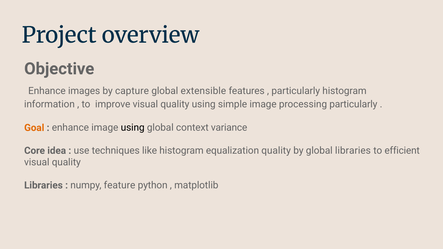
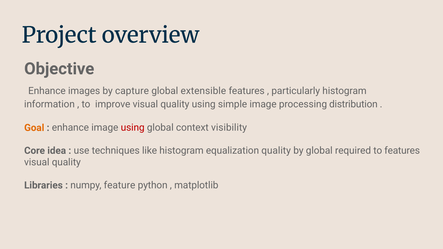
processing particularly: particularly -> distribution (353, 104)
using colour: black -> red (133, 128)
variance: variance -> visibility (229, 128)
global libraries: libraries -> required (353, 151)
to efficient: efficient -> features (402, 151)
